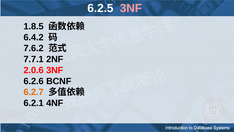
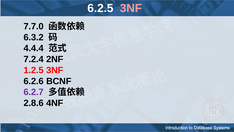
1.8.5: 1.8.5 -> 7.7.0 (34, 26)
6.4.2: 6.4.2 -> 6.3.2 (34, 37)
7.6.2: 7.6.2 -> 4.4.4 (34, 48)
7.7.1: 7.7.1 -> 7.2.4 (34, 59)
2.0.6: 2.0.6 -> 1.2.5 (34, 70)
6.2.7 colour: orange -> purple (34, 92)
6.2.1: 6.2.1 -> 2.8.6 (34, 103)
